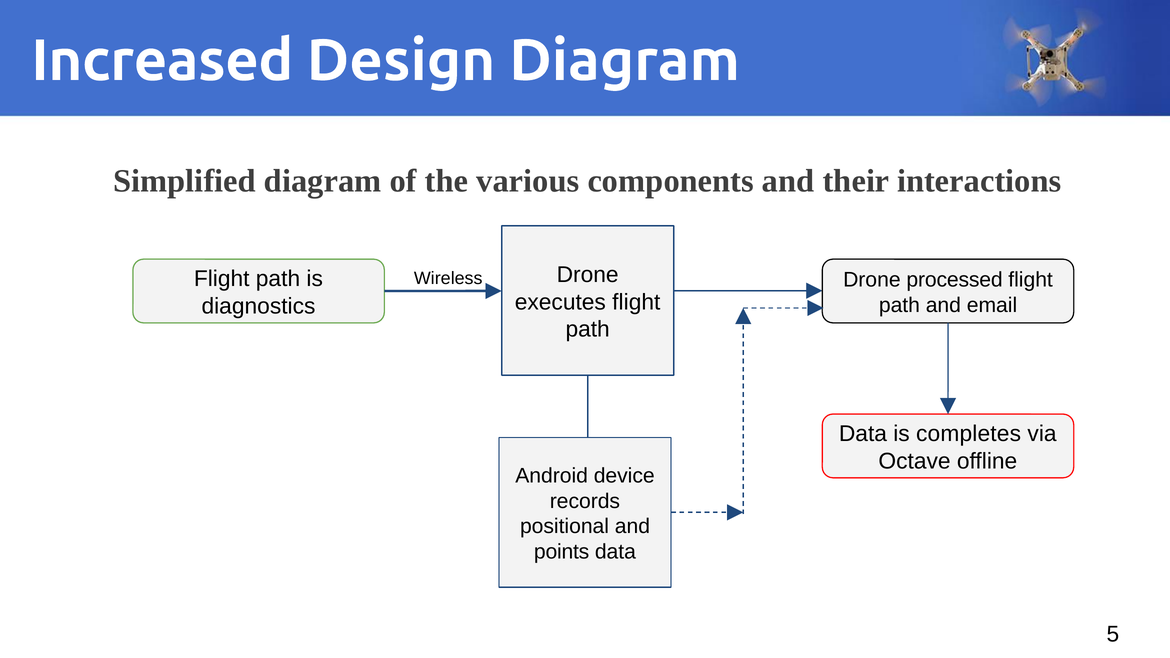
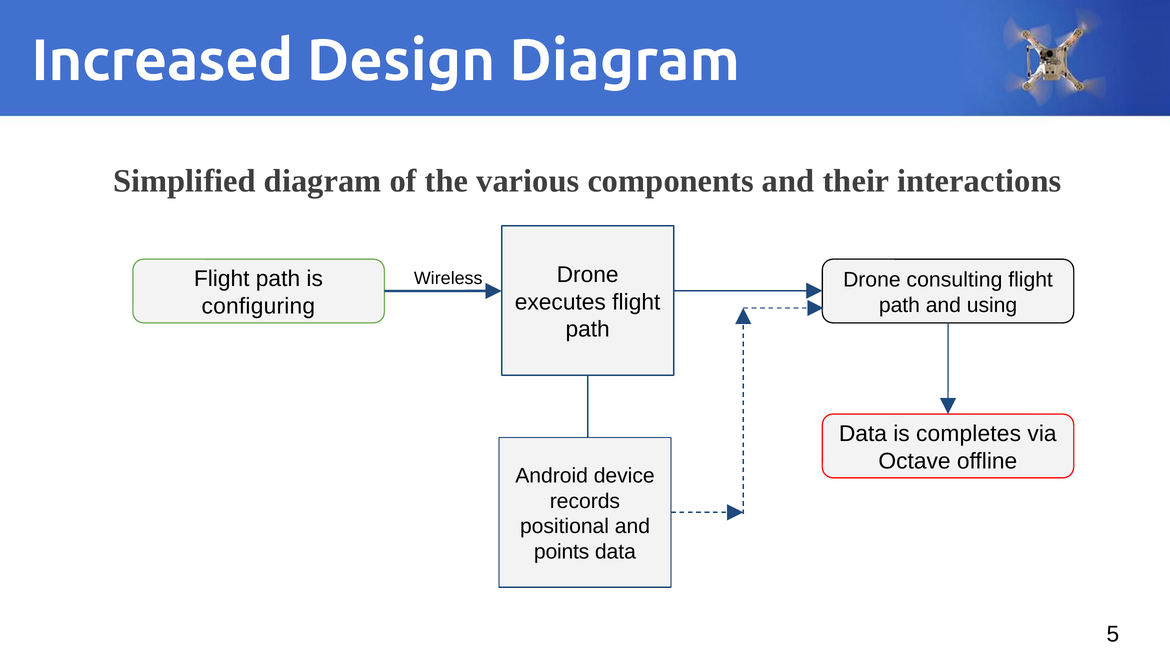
processed: processed -> consulting (954, 280)
email: email -> using (992, 305)
diagnostics: diagnostics -> configuring (258, 306)
